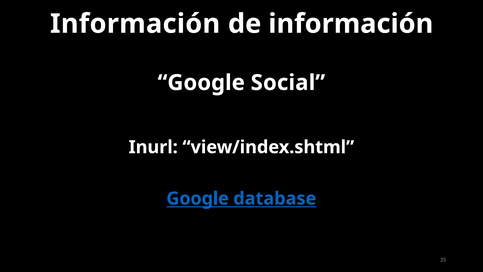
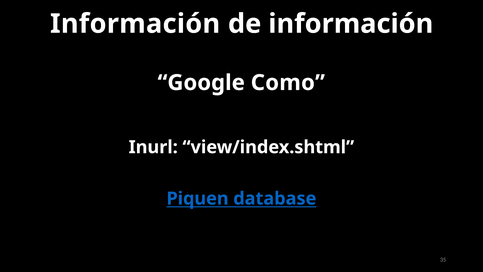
Social: Social -> Como (288, 83)
Google: Google -> Piquen (198, 198)
